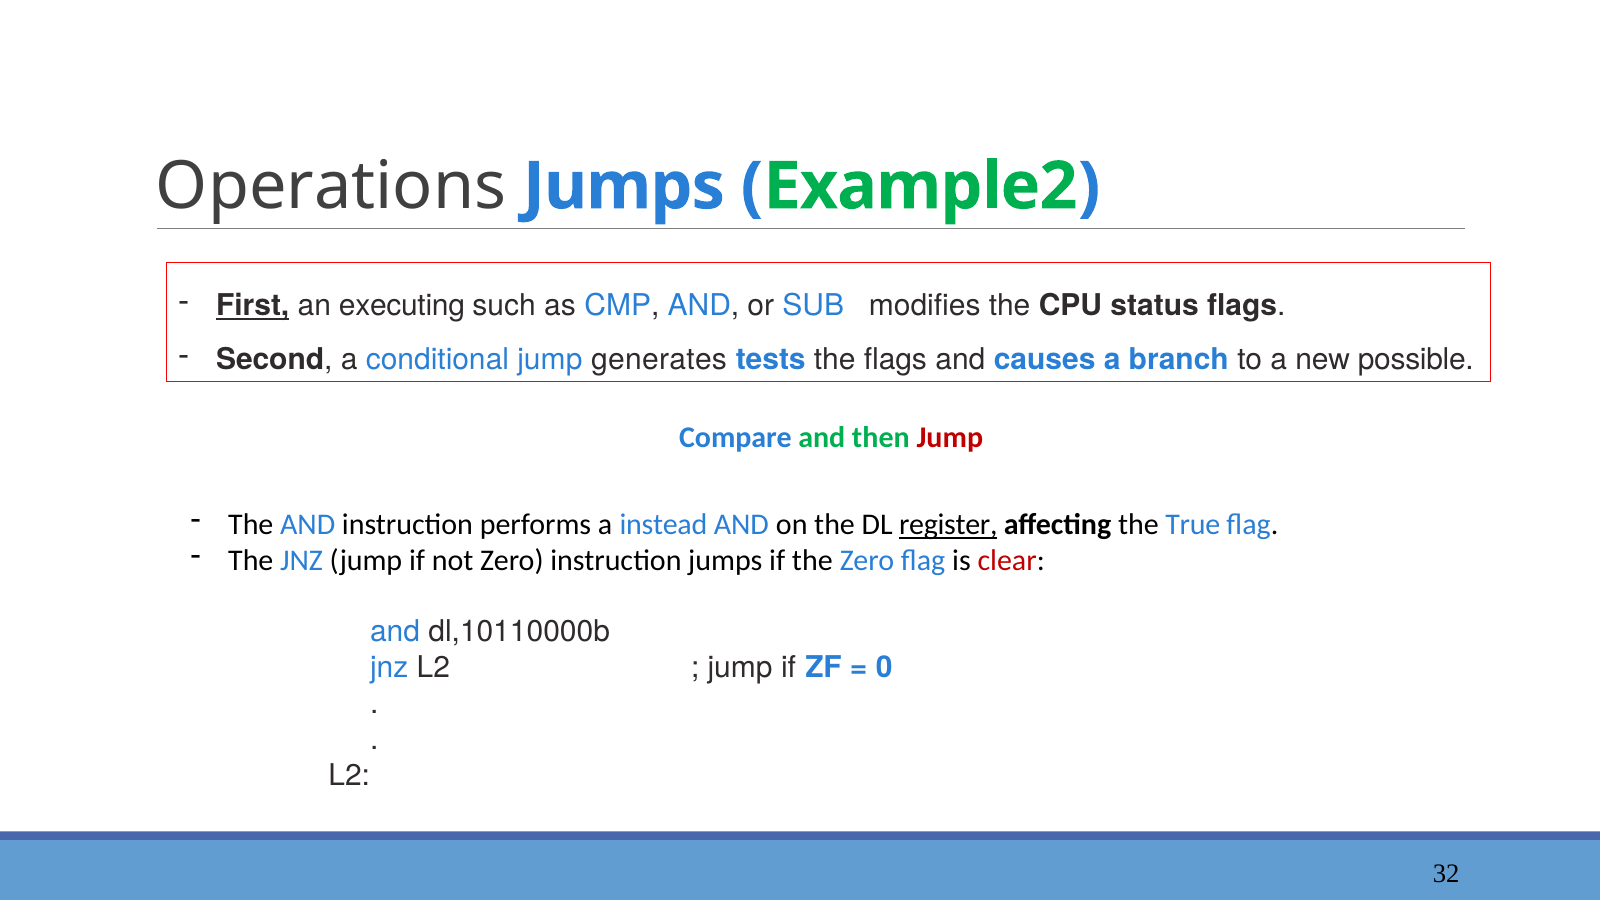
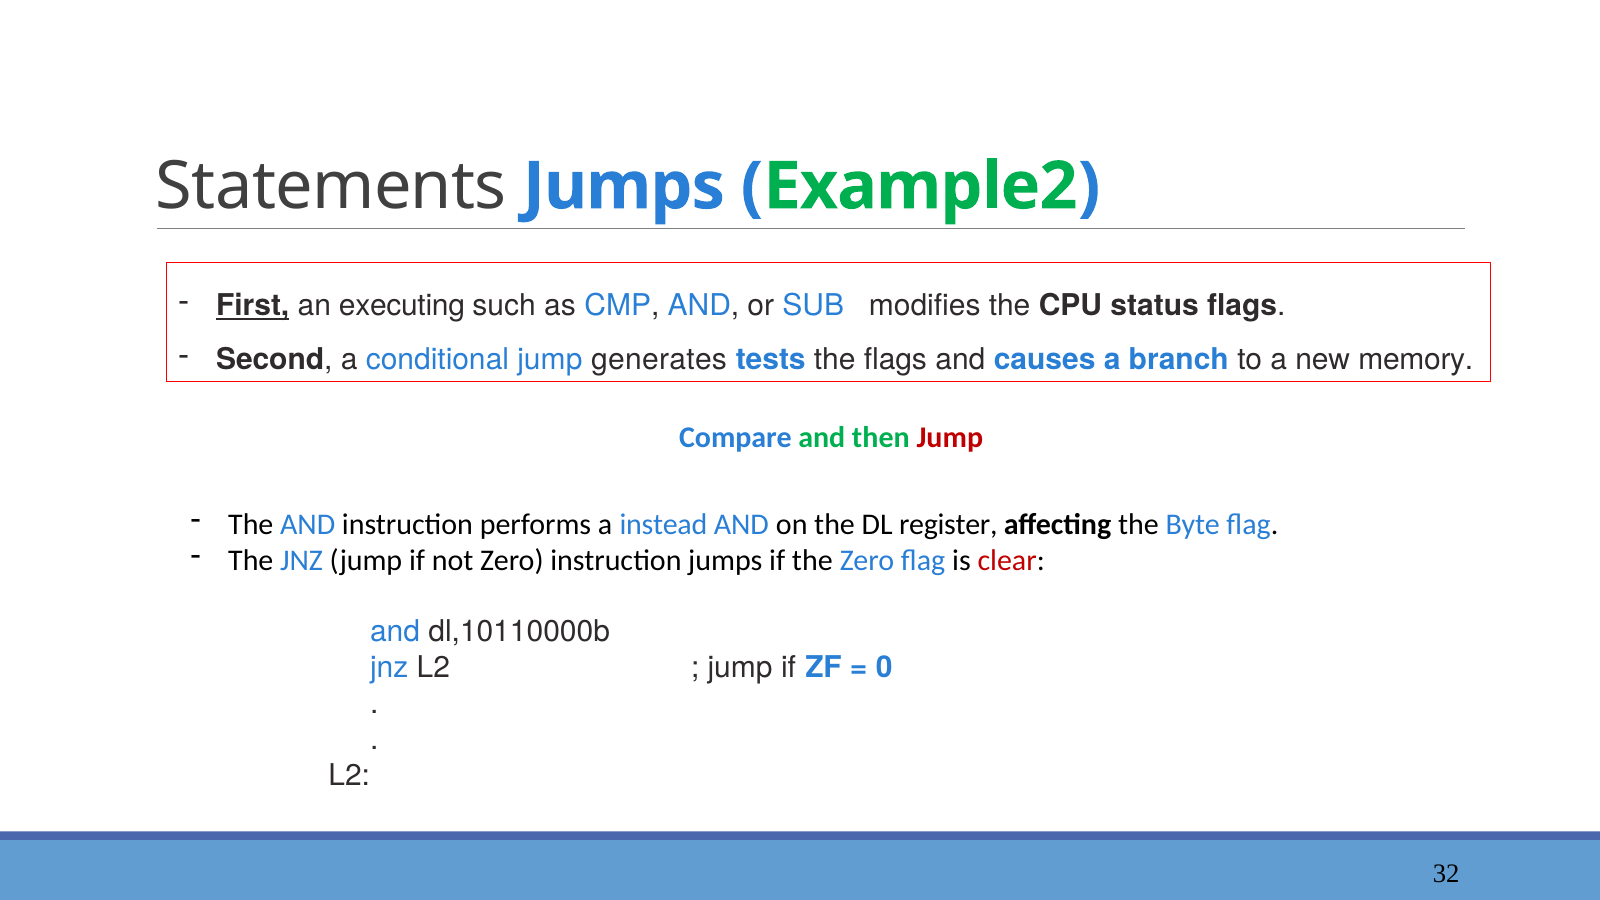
Operations: Operations -> Statements (331, 186)
possible: possible -> memory (1416, 360)
register underline: present -> none (948, 525)
True: True -> Byte (1193, 525)
